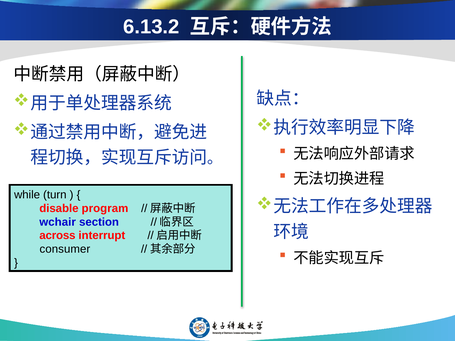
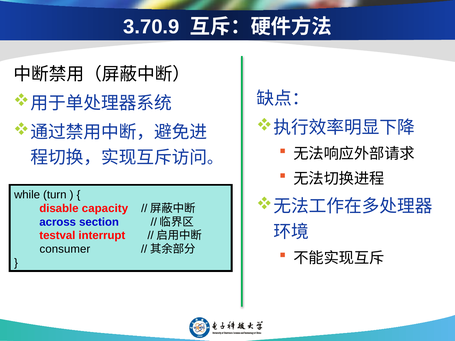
6.13.2: 6.13.2 -> 3.70.9 (151, 27)
program: program -> capacity (105, 208)
wchair: wchair -> across (58, 222)
across: across -> testval (57, 236)
